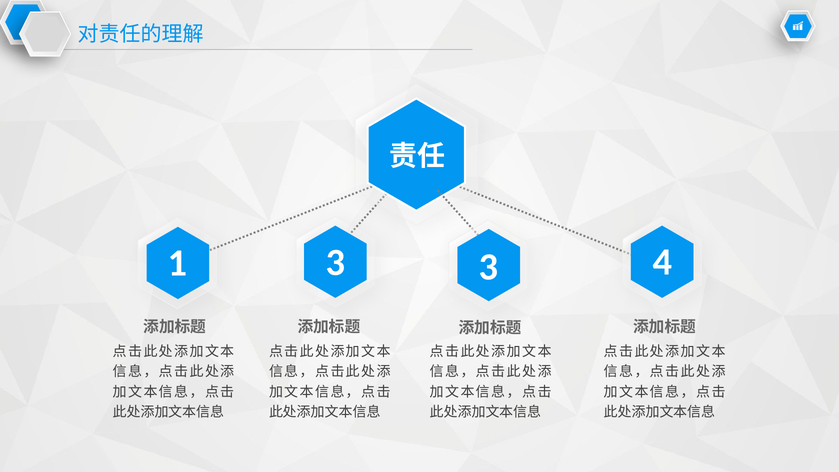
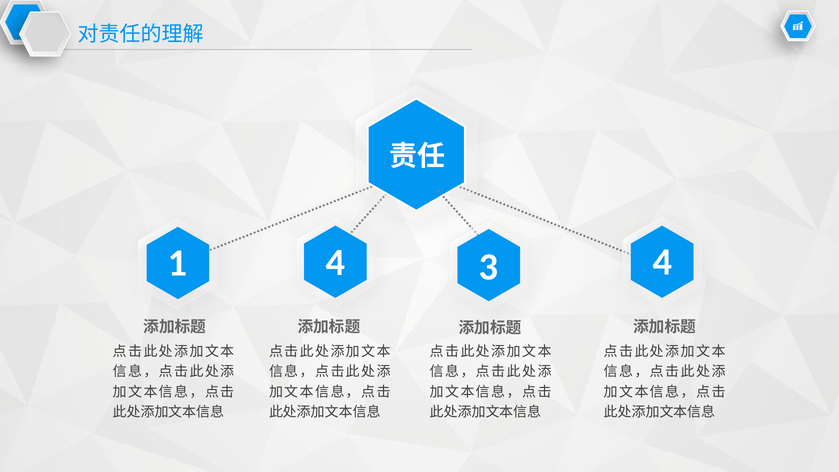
1 3: 3 -> 4 (335, 263)
